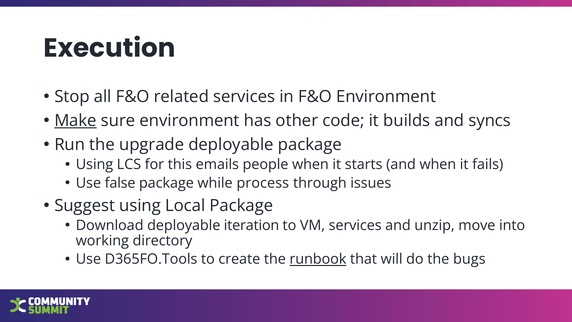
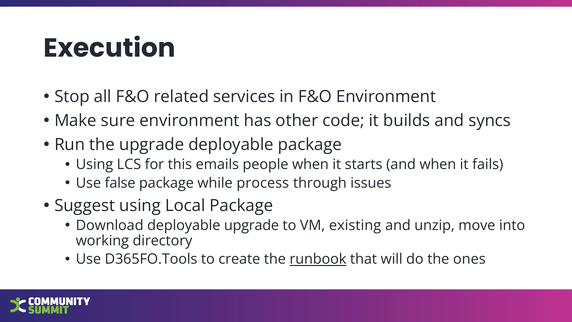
Make underline: present -> none (76, 121)
deployable iteration: iteration -> upgrade (252, 225)
VM services: services -> existing (355, 225)
bugs: bugs -> ones (469, 259)
